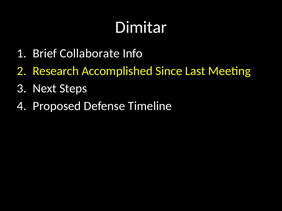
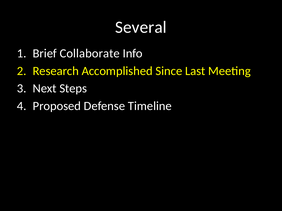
Dimitar: Dimitar -> Several (141, 27)
